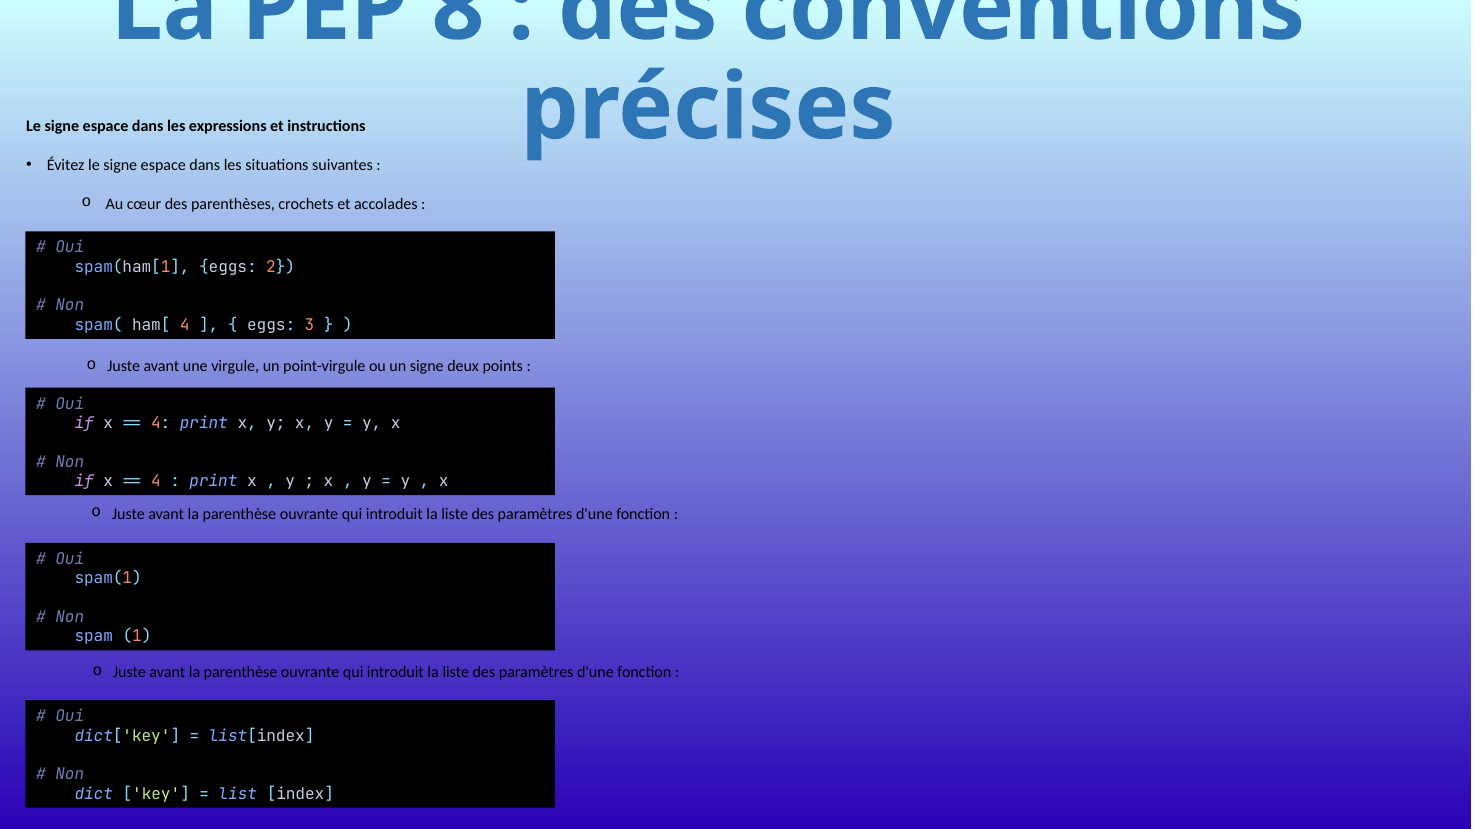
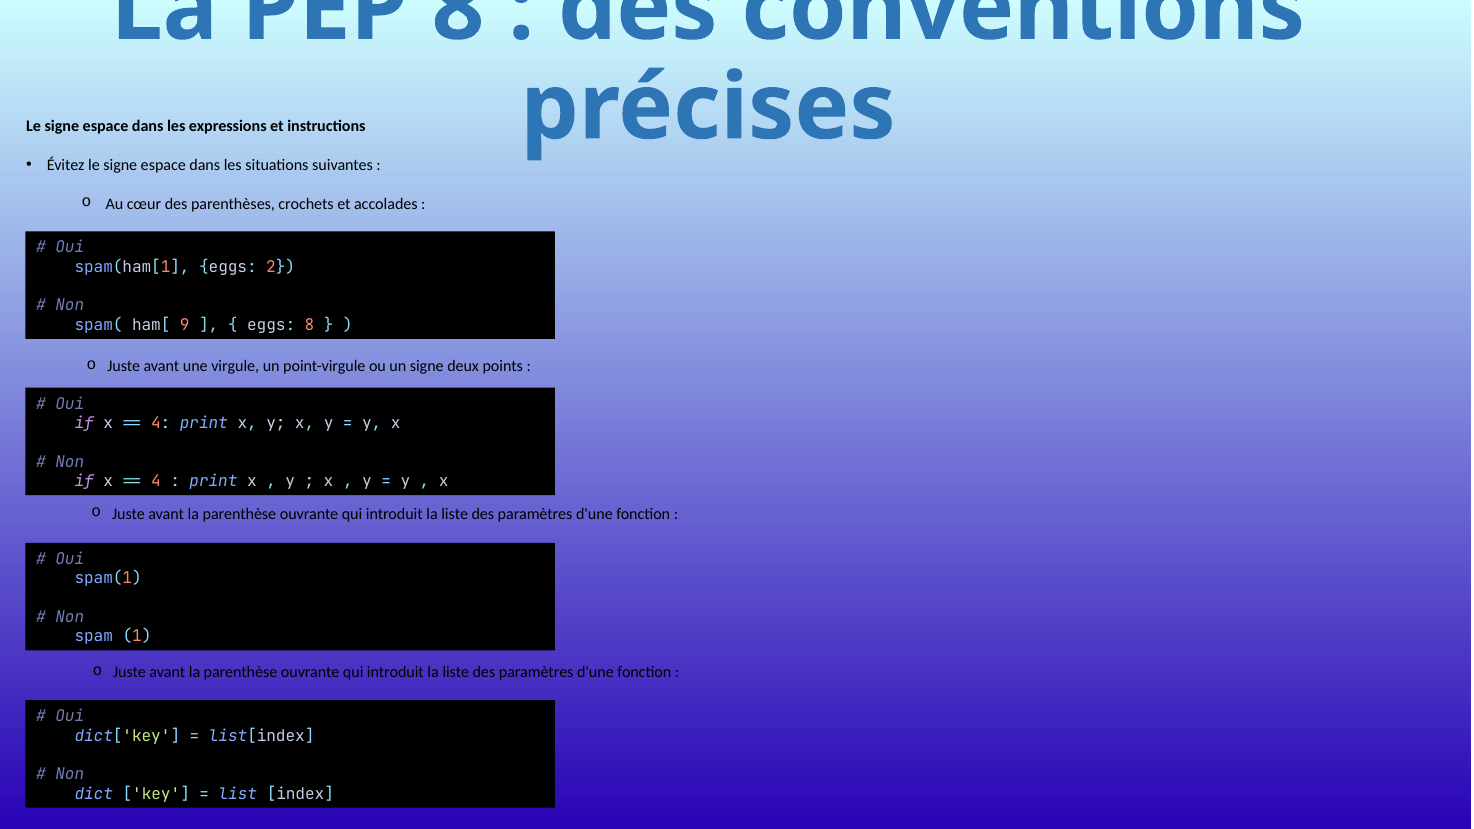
ham[ 4: 4 -> 9 (185, 325)
eggs 3: 3 -> 8 (309, 325)
